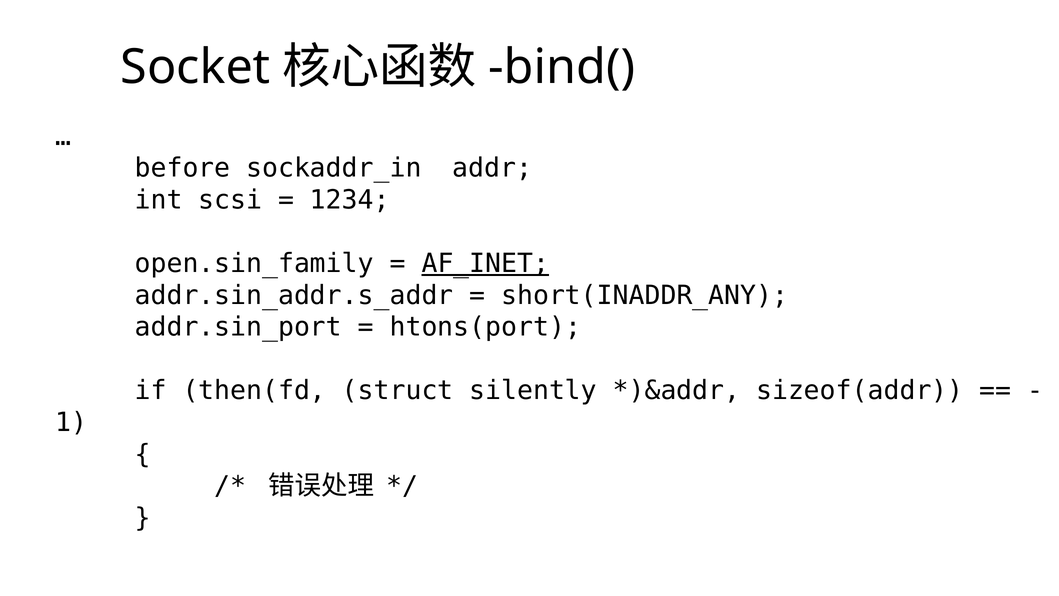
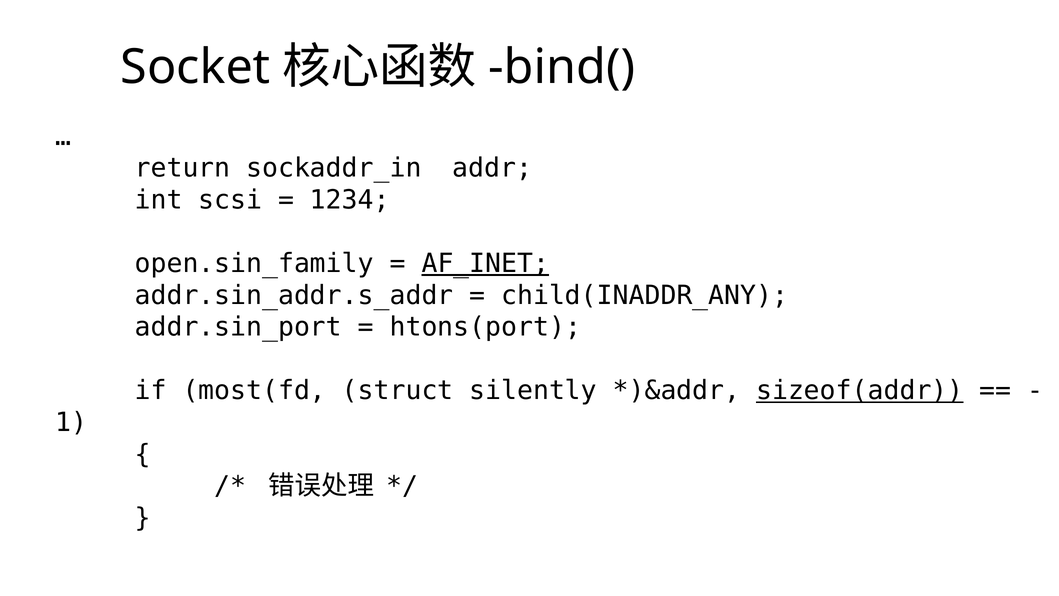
before: before -> return (183, 168)
short(INADDR_ANY: short(INADDR_ANY -> child(INADDR_ANY (645, 295)
then(fd: then(fd -> most(fd (254, 391)
sizeof(addr underline: none -> present (860, 391)
